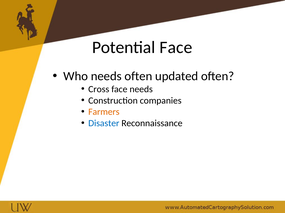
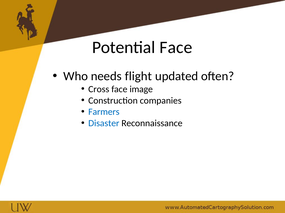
needs often: often -> flight (138, 76)
face needs: needs -> image (141, 89)
Farmers colour: orange -> blue (104, 112)
